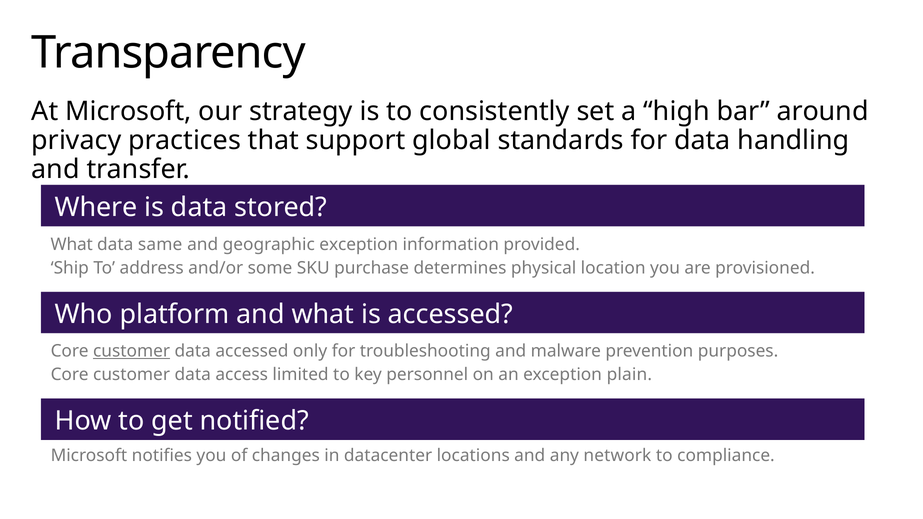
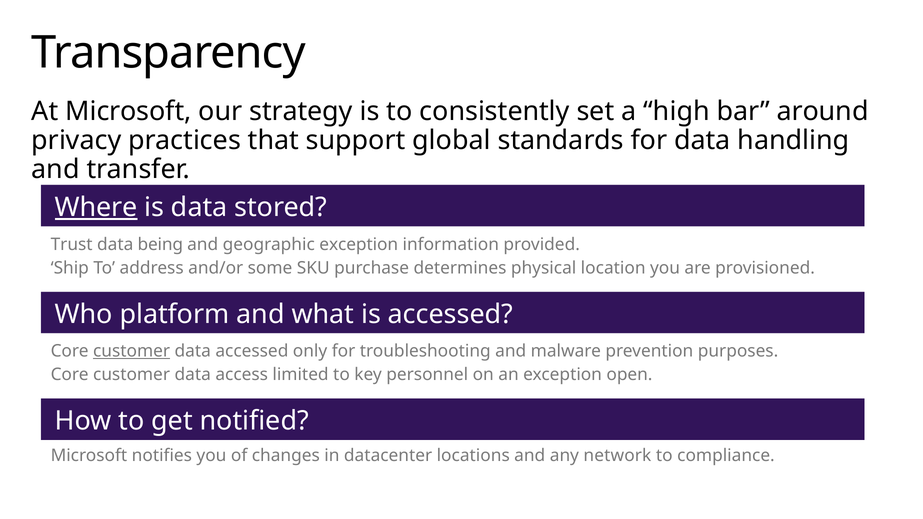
Where underline: none -> present (96, 208)
What: What -> Trust (72, 244)
same: same -> being (160, 244)
plain: plain -> open (629, 375)
